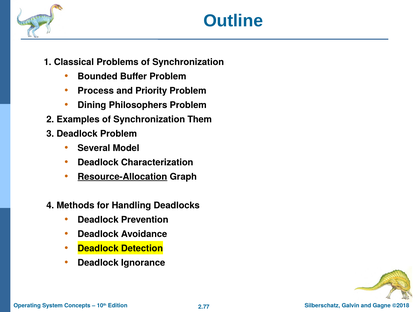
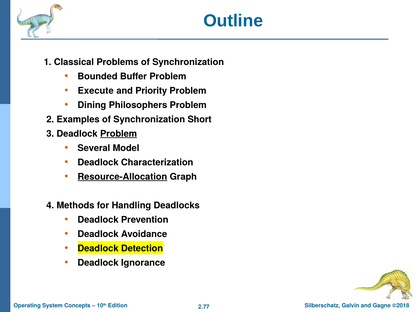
Process: Process -> Execute (96, 91)
Them: Them -> Short (200, 119)
Problem underline: none -> present (119, 134)
